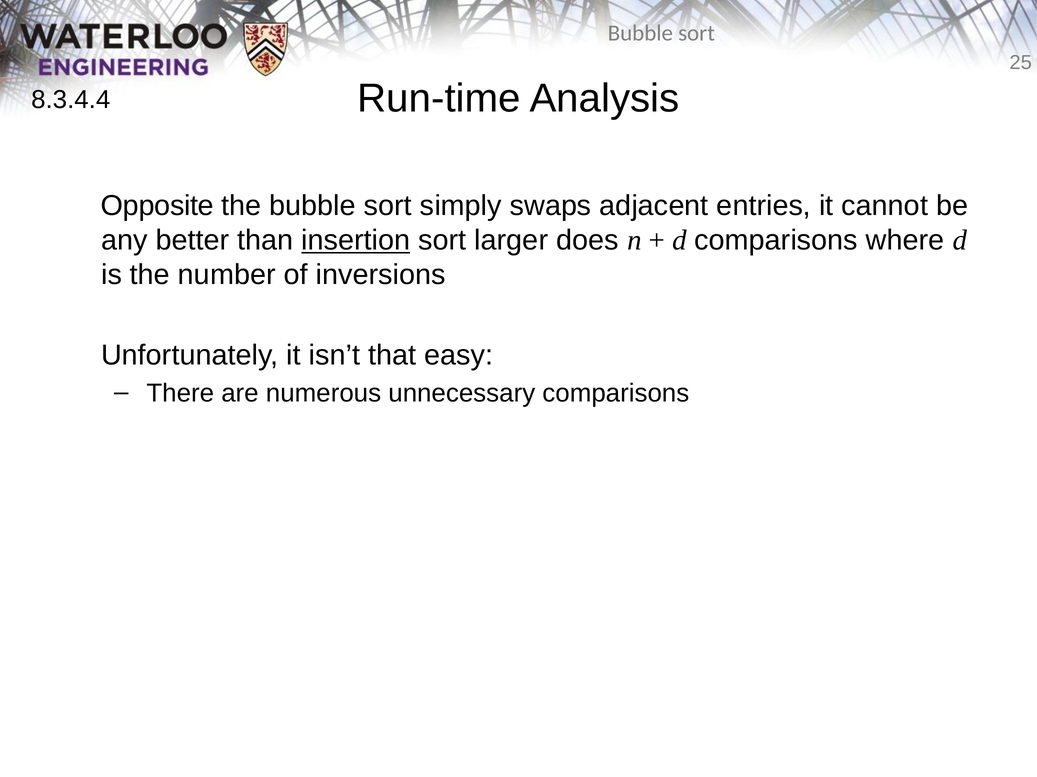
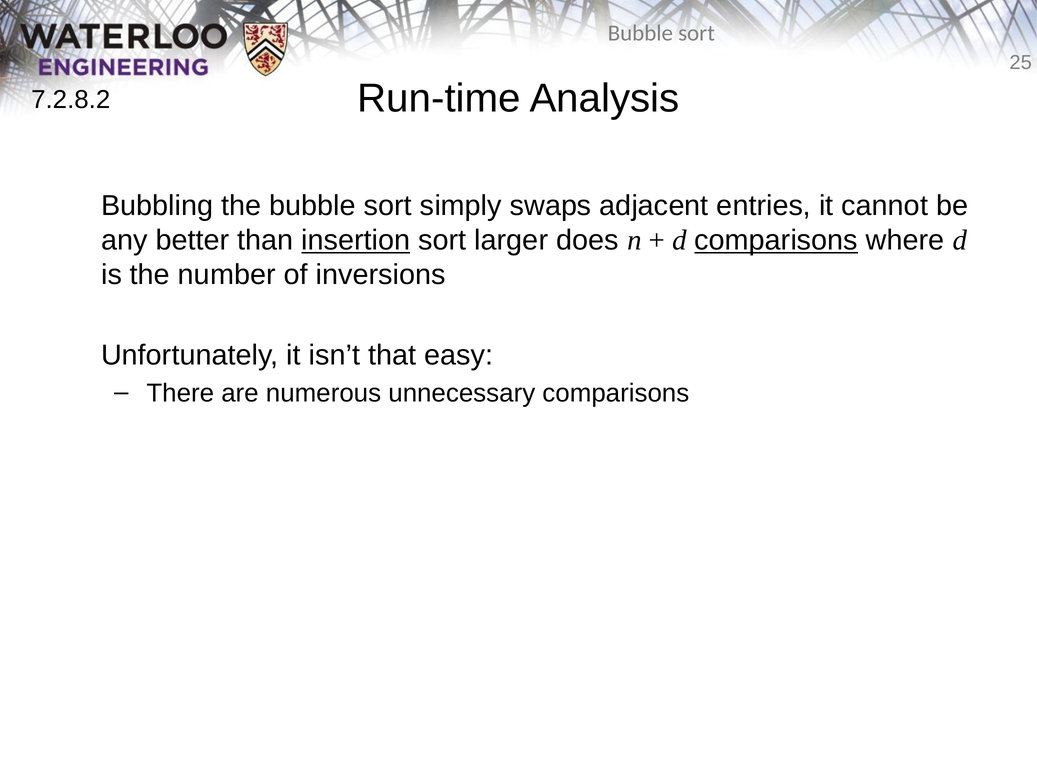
8.3.4.4: 8.3.4.4 -> 7.2.8.2 (71, 100)
Opposite: Opposite -> Bubbling (157, 206)
comparisons underline: none -> present (776, 241)
